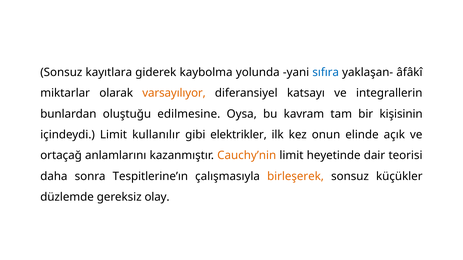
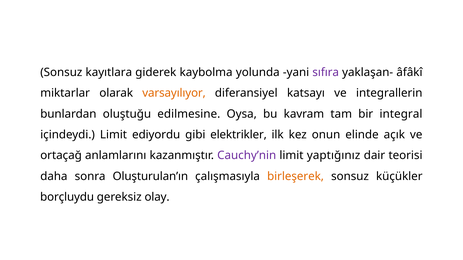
sıfıra colour: blue -> purple (326, 72)
kişisinin: kişisinin -> integral (401, 114)
kullanılır: kullanılır -> ediyordu (156, 135)
Cauchy’nin colour: orange -> purple (247, 156)
heyetinde: heyetinde -> yaptığınız (334, 156)
Tespitlerine’ın: Tespitlerine’ın -> Oluşturulan’ın (150, 177)
düzlemde: düzlemde -> borçluydu (67, 197)
